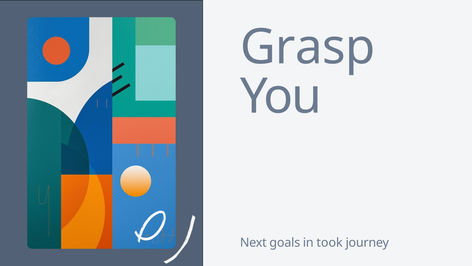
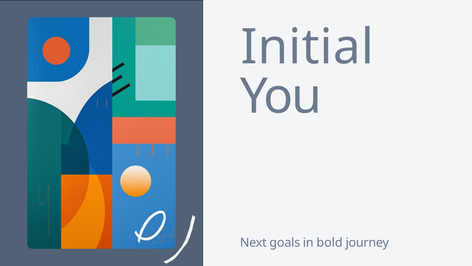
Grasp: Grasp -> Initial (307, 47)
took: took -> bold (330, 242)
